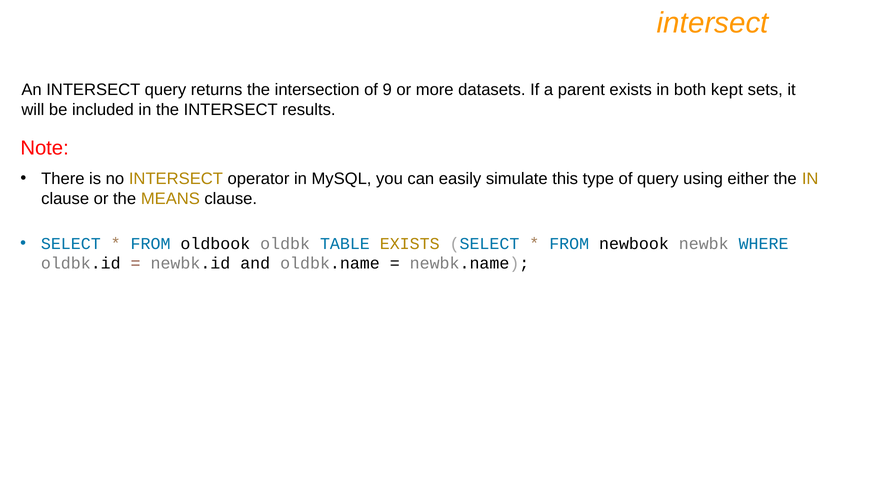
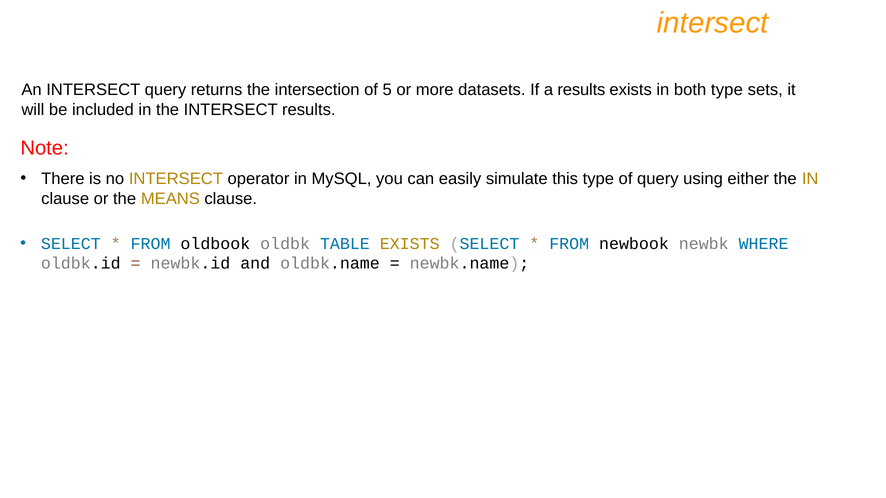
9: 9 -> 5 (387, 90)
a parent: parent -> results (581, 90)
both kept: kept -> type (727, 90)
